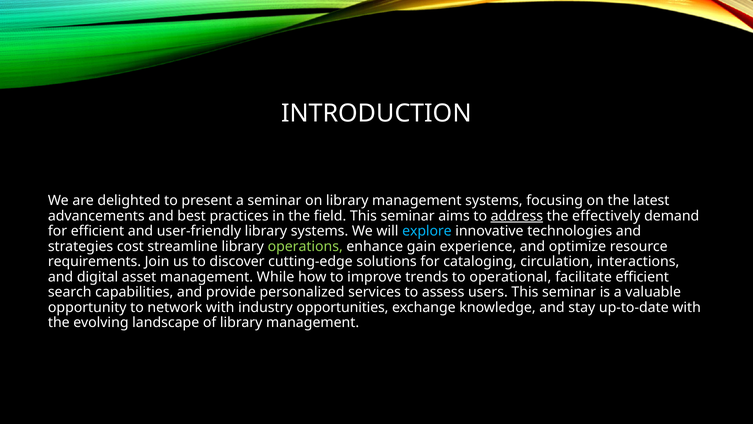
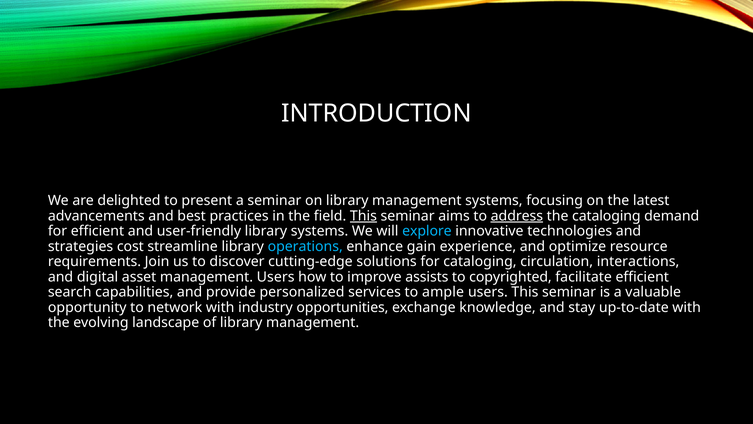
This underline: none -> present (363, 216)
the effectively: effectively -> cataloging (606, 216)
operations colour: light green -> light blue (305, 246)
management While: While -> Users (276, 277)
trends: trends -> assists (427, 277)
operational: operational -> copyrighted (510, 277)
assess: assess -> ample (443, 292)
